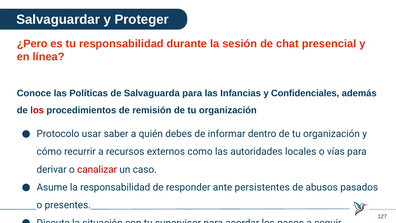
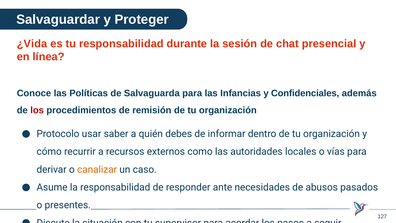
¿Pero: ¿Pero -> ¿Vida (32, 44)
canalizar colour: red -> orange (97, 169)
persistentes: persistentes -> necesidades (262, 187)
